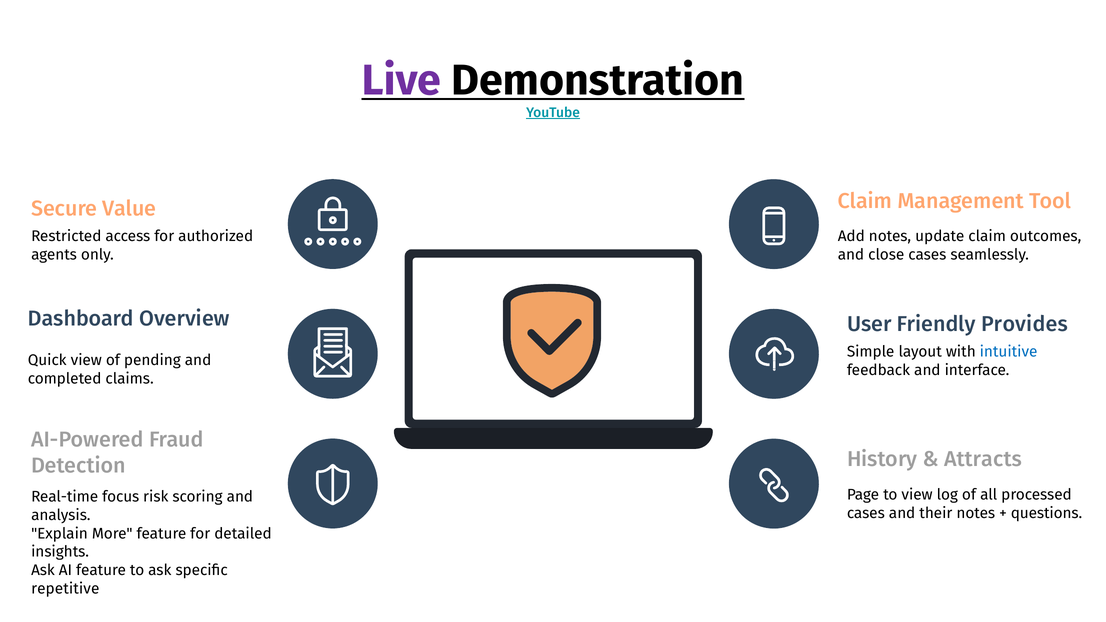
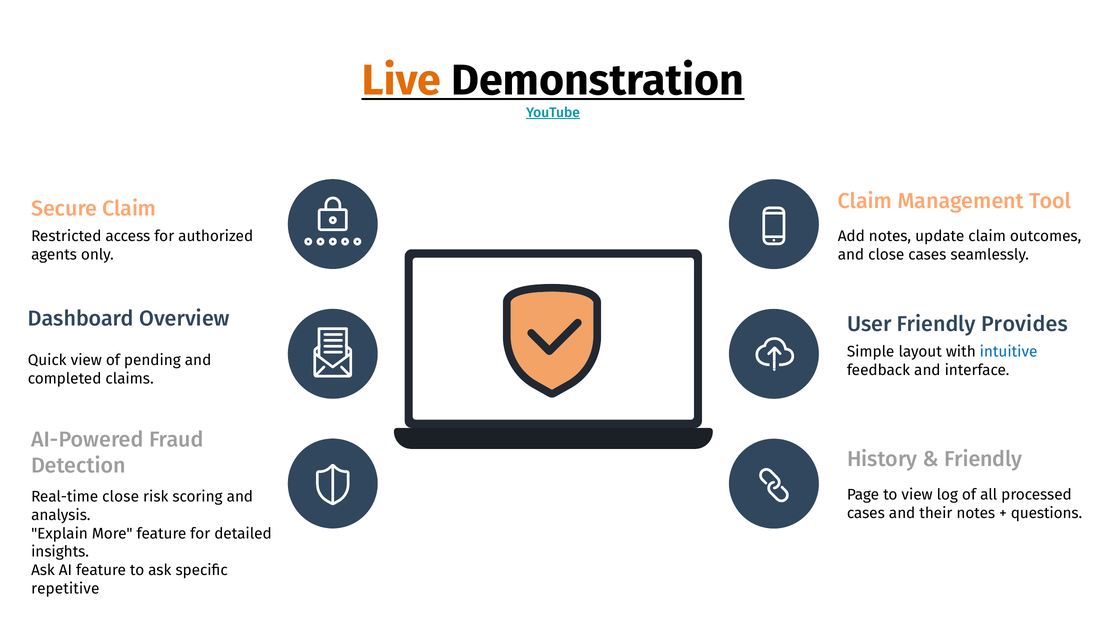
Live colour: purple -> orange (401, 80)
Secure Value: Value -> Claim (129, 208)
Attracts: Attracts -> Friendly (983, 459)
Real-time focus: focus -> close (121, 497)
